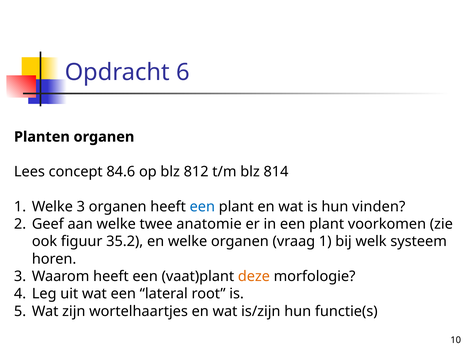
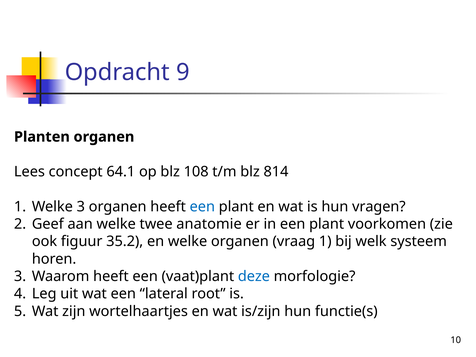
6: 6 -> 9 (183, 72)
84.6: 84.6 -> 64.1 (121, 172)
812: 812 -> 108 (196, 172)
vinden: vinden -> vragen (379, 207)
deze colour: orange -> blue (254, 276)
